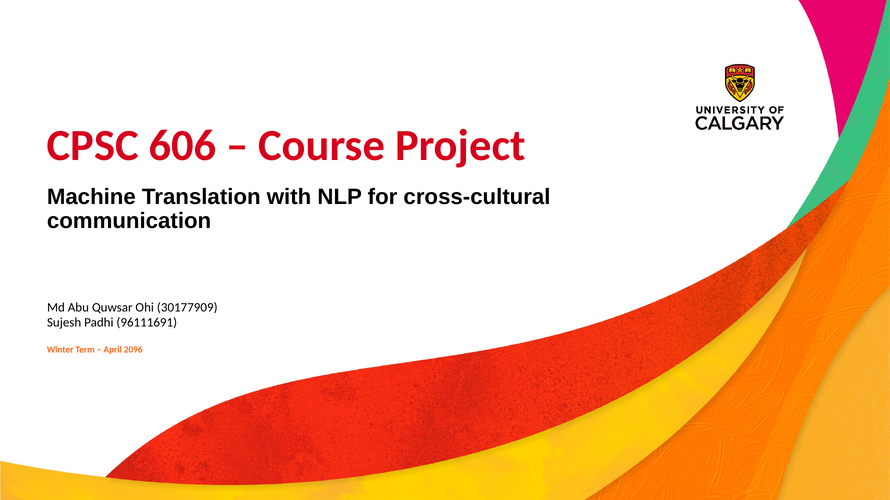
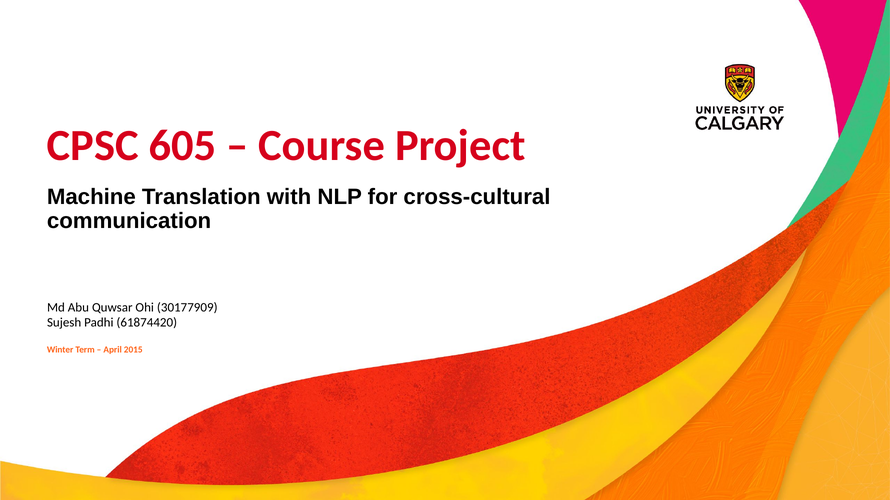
606: 606 -> 605 (182, 146)
96111691: 96111691 -> 61874420 (147, 323)
2096: 2096 -> 2015 (133, 350)
